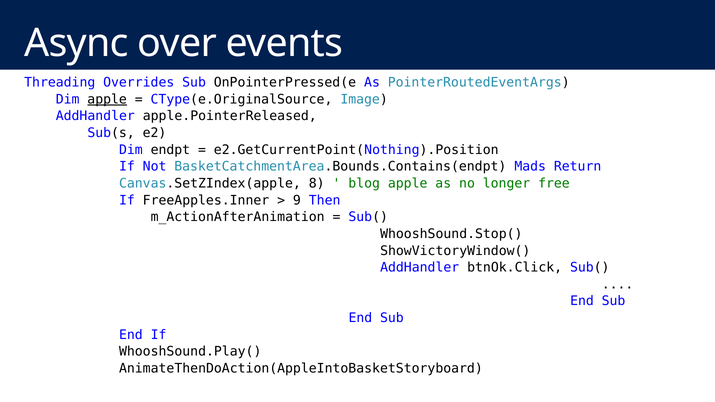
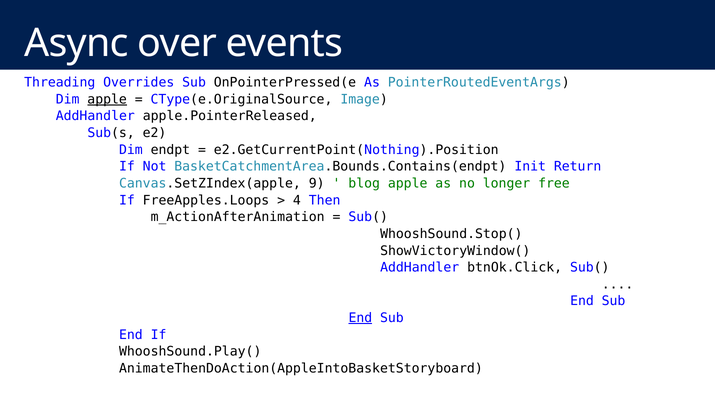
Mads: Mads -> Init (530, 167)
8: 8 -> 9 (317, 183)
FreeApples.Inner: FreeApples.Inner -> FreeApples.Loops (206, 200)
9: 9 -> 4 (297, 200)
End underline: none -> present (360, 318)
